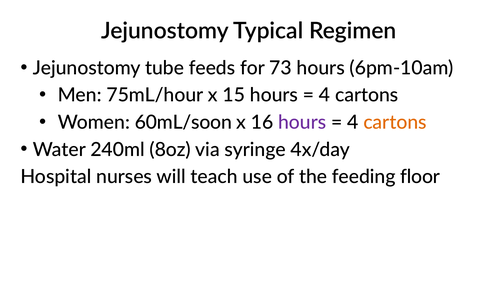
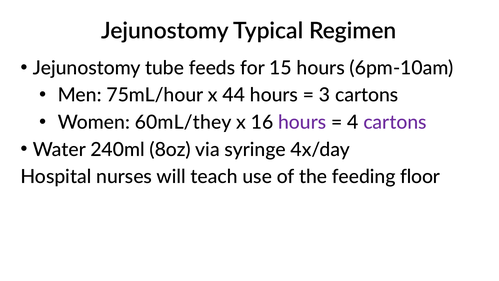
73: 73 -> 15 (281, 68)
15: 15 -> 44 (234, 95)
4: 4 -> 3 (325, 95)
60mL/soon: 60mL/soon -> 60mL/they (183, 122)
cartons colour: orange -> purple (395, 122)
